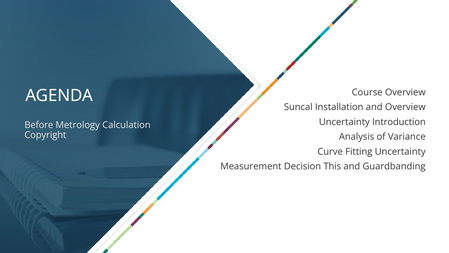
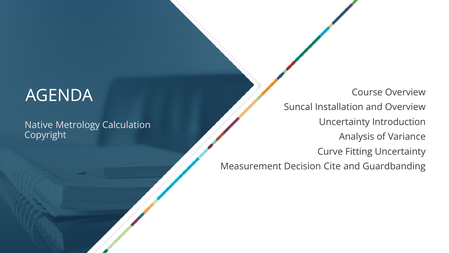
Before: Before -> Native (39, 125)
This: This -> Cite (332, 166)
